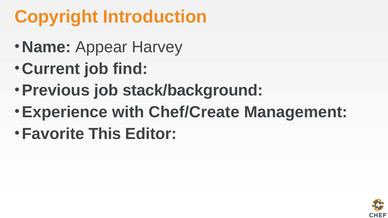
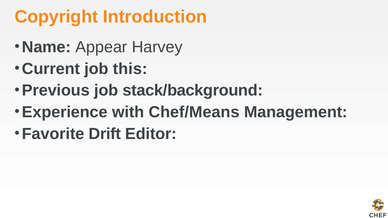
find: find -> this (130, 69)
Chef/Create: Chef/Create -> Chef/Means (194, 112)
This: This -> Drift (105, 134)
